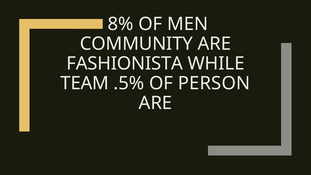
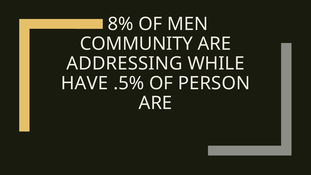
FASHIONISTA: FASHIONISTA -> ADDRESSING (124, 64)
TEAM: TEAM -> HAVE (85, 83)
